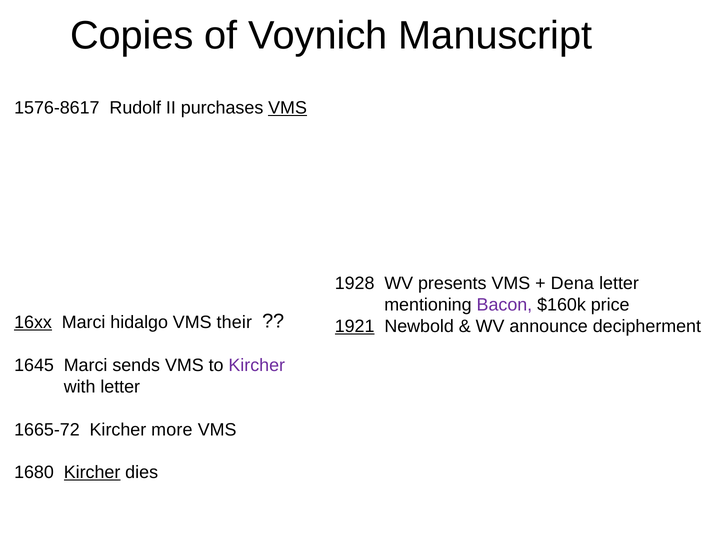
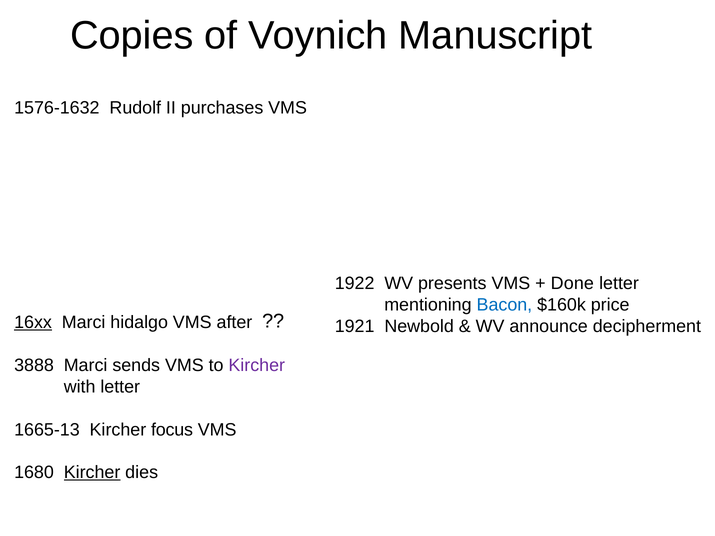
1576-8617: 1576-8617 -> 1576-1632 (57, 108)
VMS underline: present -> none (288, 108)
1928: 1928 -> 1922 (355, 284)
Dena: Dena -> Done (572, 284)
Bacon colour: purple -> blue (504, 305)
their: their -> after (234, 323)
1921 underline: present -> none (355, 326)
1645: 1645 -> 3888 (34, 365)
1665-72: 1665-72 -> 1665-13 (47, 430)
more: more -> focus (172, 430)
